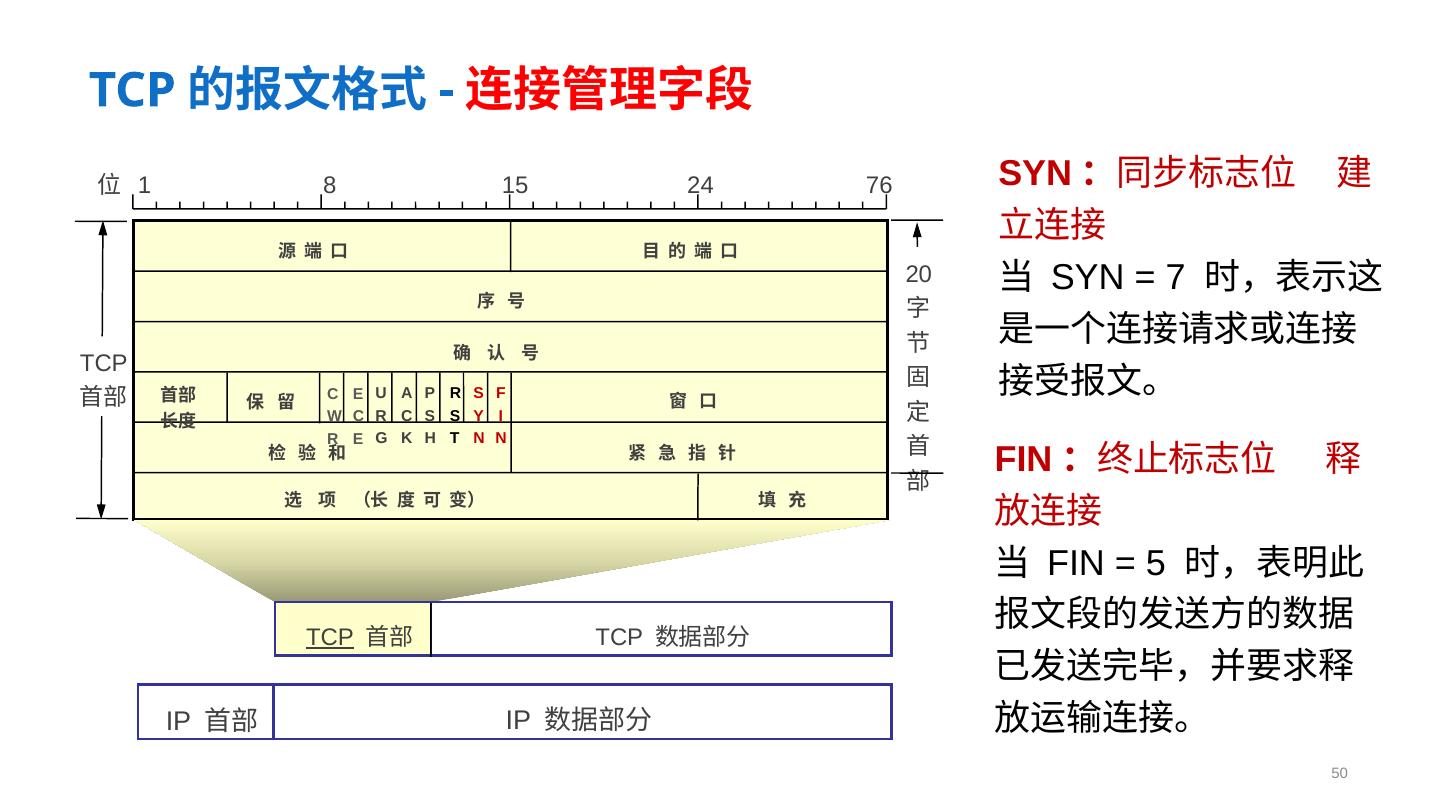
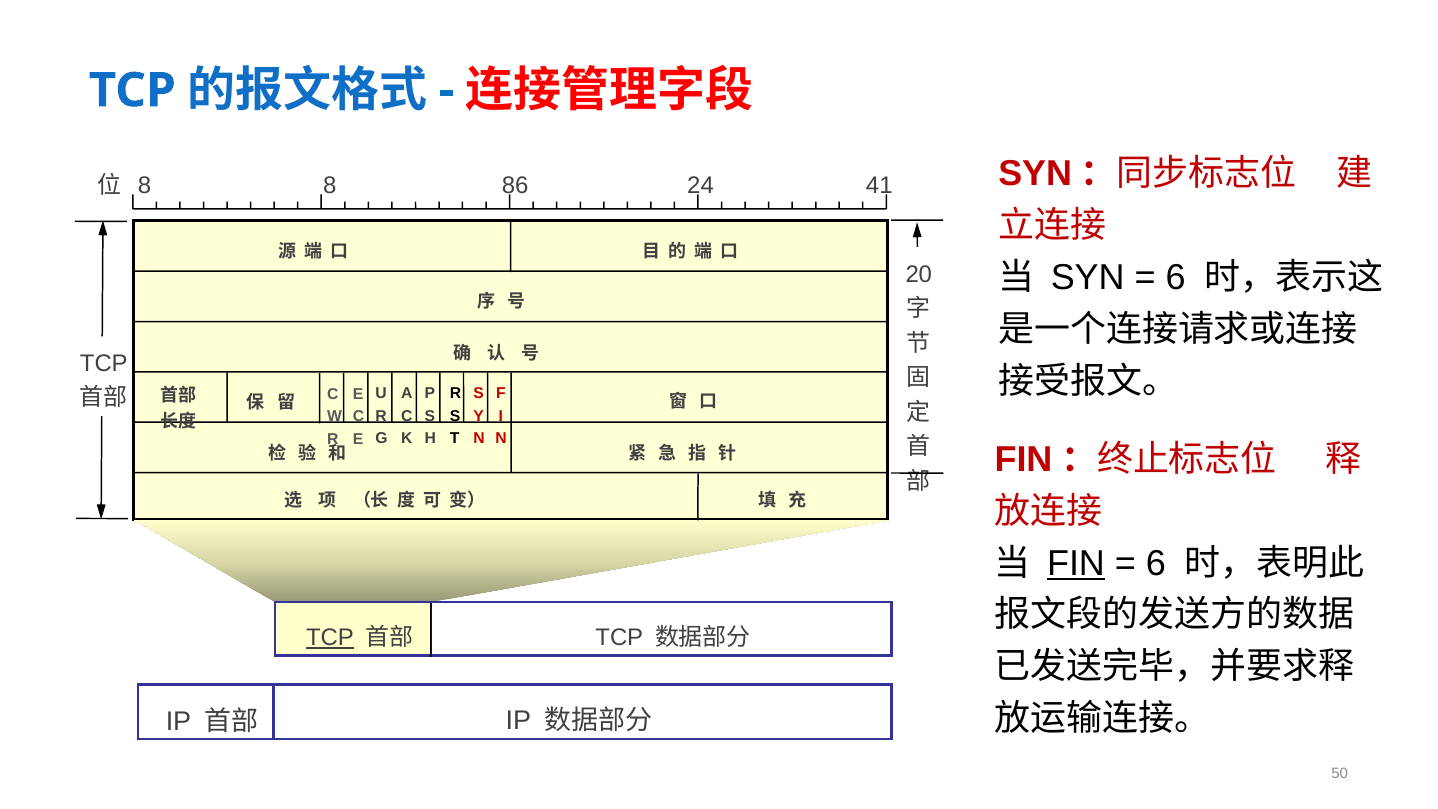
1: 1 -> 8 (145, 186)
15: 15 -> 86 (515, 186)
76: 76 -> 41 (879, 186)
7: 7 -> 6 (1176, 278)
FIN underline: none -> present (1076, 563)
5: 5 -> 6 (1156, 563)
